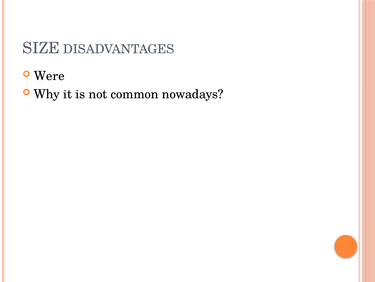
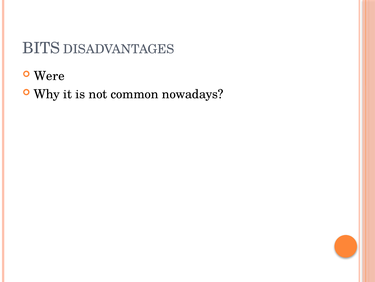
SIZE: SIZE -> BITS (41, 48)
